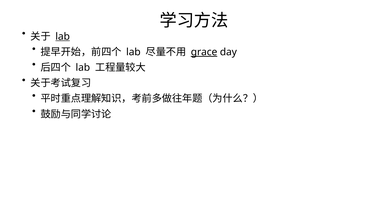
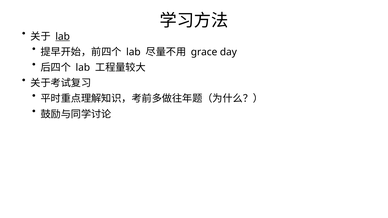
grace underline: present -> none (204, 52)
